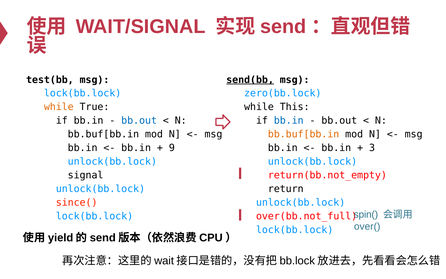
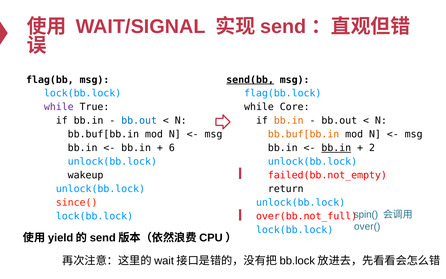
test(bb: test(bb -> flag(bb (50, 80)
zero(bb.lock: zero(bb.lock -> flag(bb.lock (283, 93)
while colour: orange -> purple (59, 107)
This: This -> Core (295, 107)
bb.in colour: blue -> orange (289, 121)
9: 9 -> 6 (172, 148)
bb.in underline: none -> present (336, 148)
3: 3 -> 2 (372, 148)
signal: signal -> wakeup (86, 175)
return(bb.not_empty: return(bb.not_empty -> failed(bb.not_empty (327, 175)
